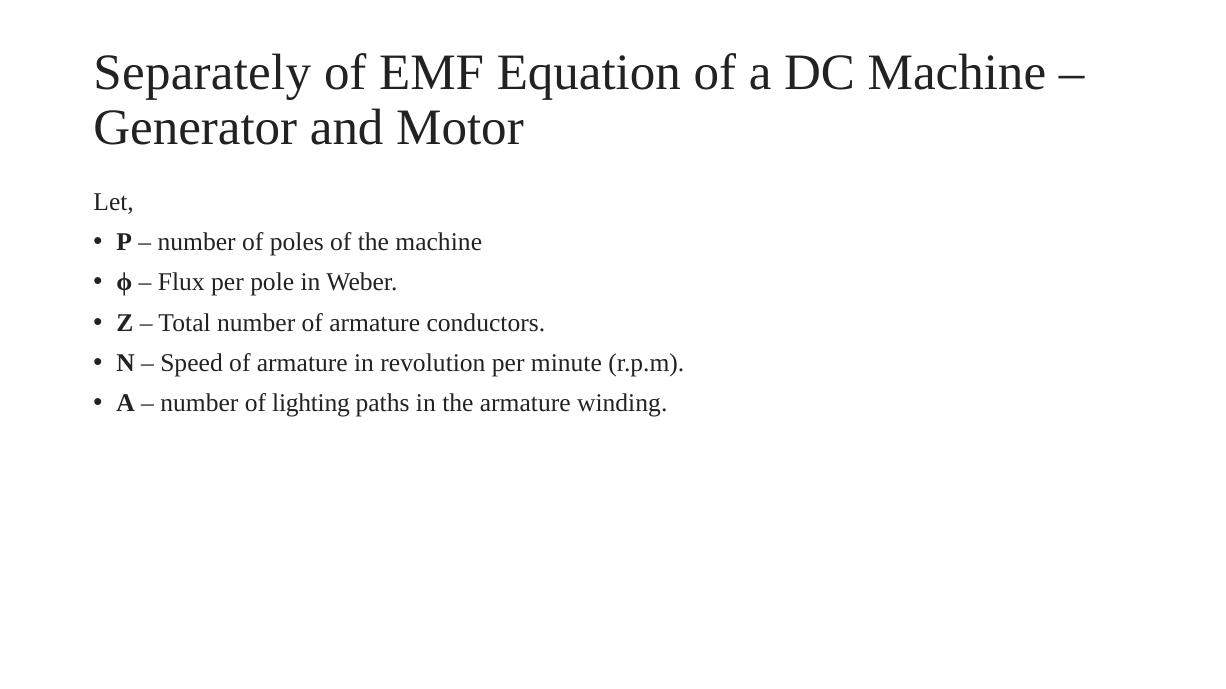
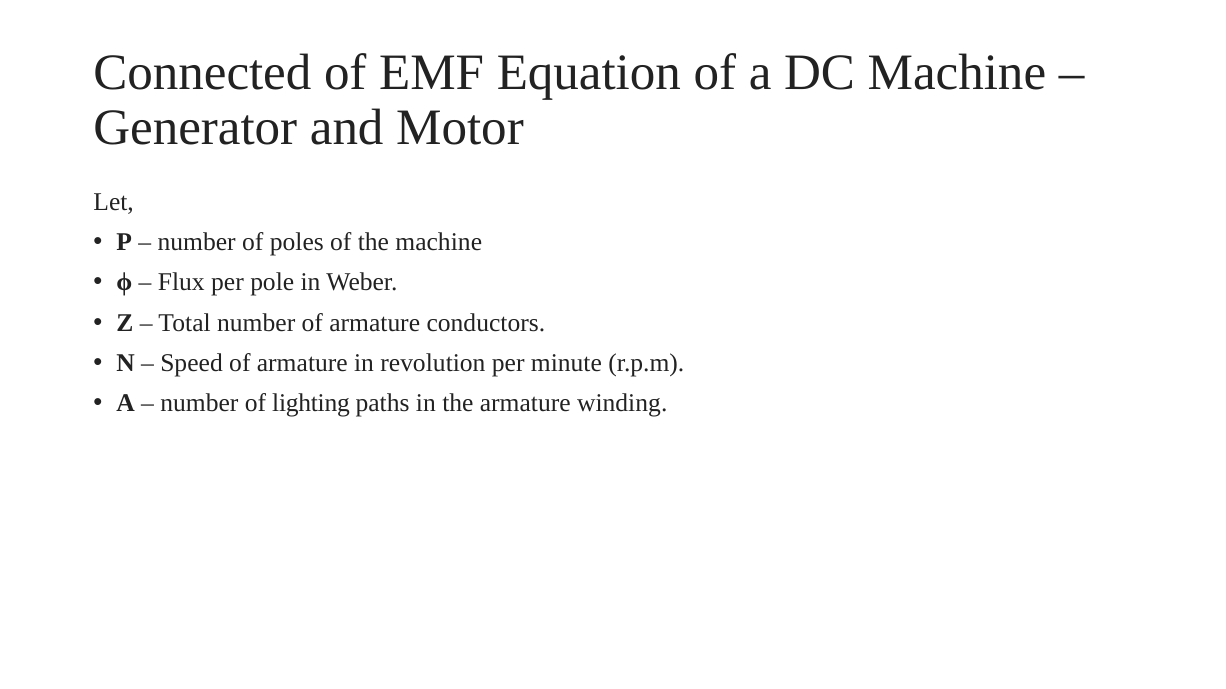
Separately: Separately -> Connected (202, 72)
